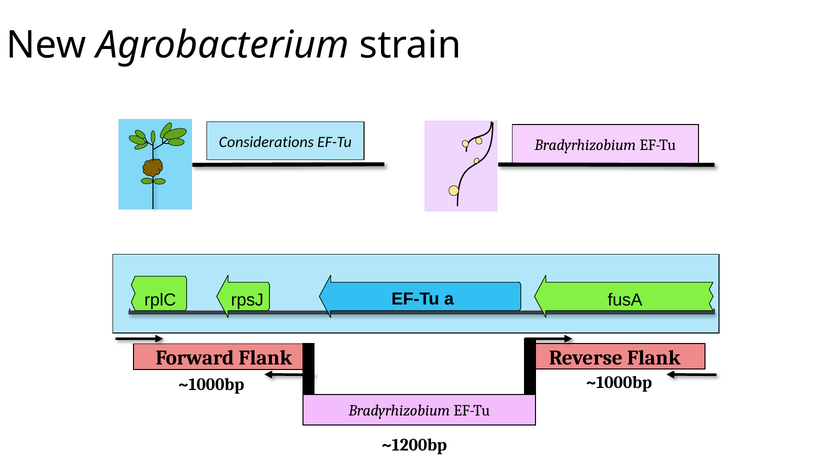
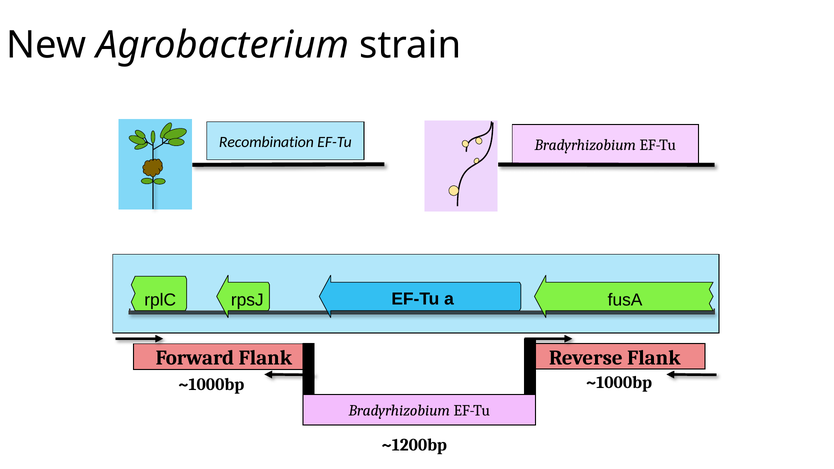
Considerations: Considerations -> Recombination (266, 142)
